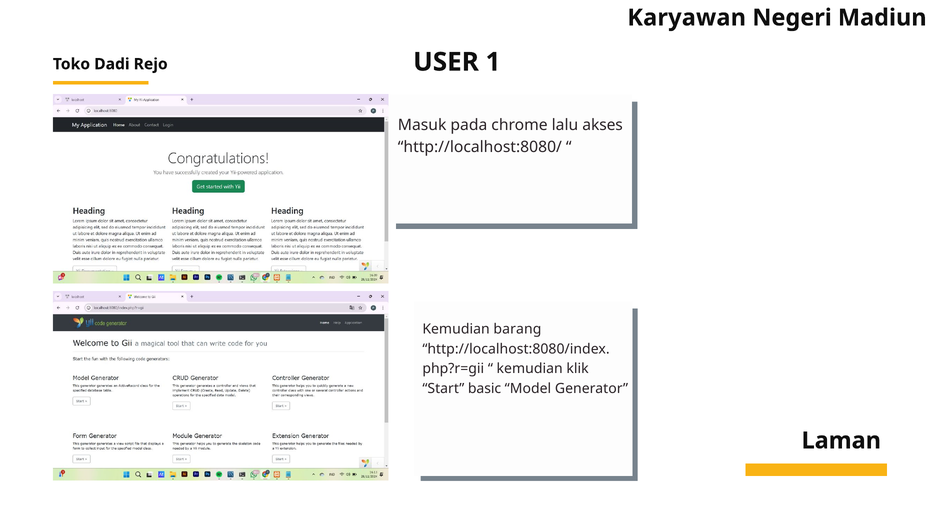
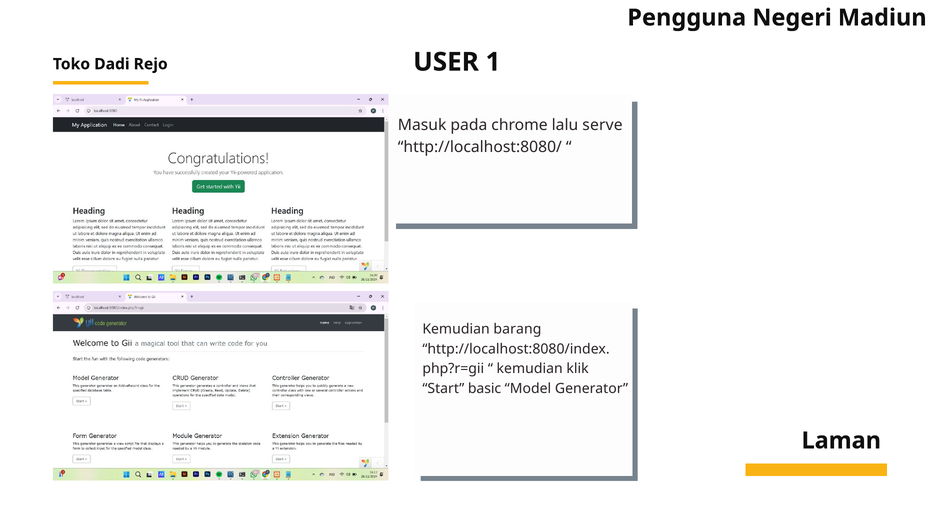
Karyawan: Karyawan -> Pengguna (687, 18)
akses: akses -> serve (602, 125)
